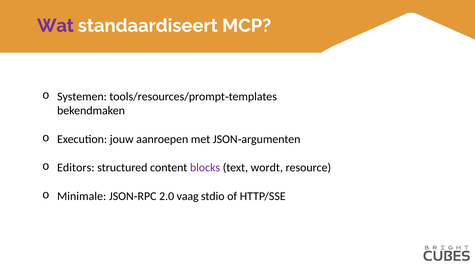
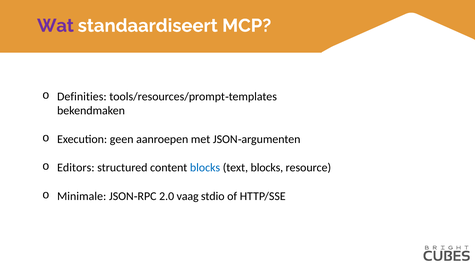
Systemen: Systemen -> Definities (82, 97)
jouw: jouw -> geen (122, 139)
blocks colour: purple -> blue (205, 168)
text wordt: wordt -> blocks (267, 168)
